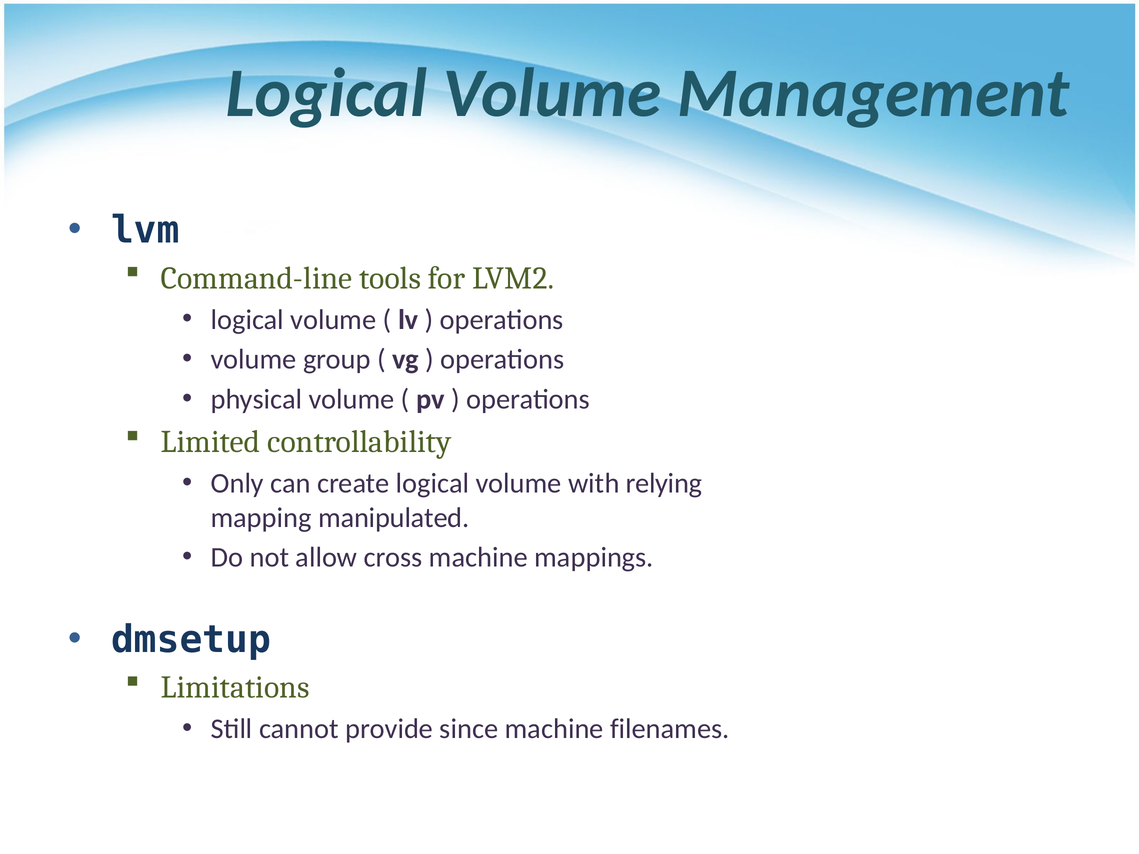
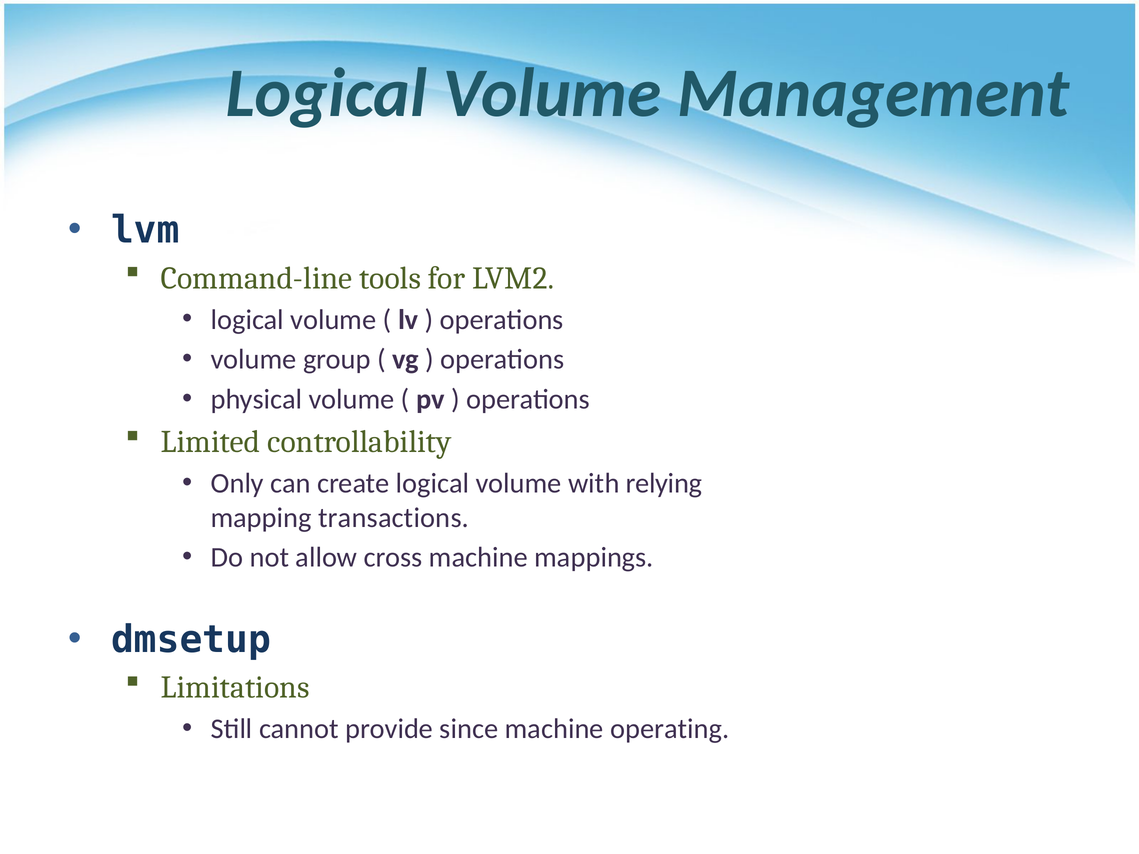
manipulated: manipulated -> transactions (394, 518)
filenames: filenames -> operating (670, 729)
